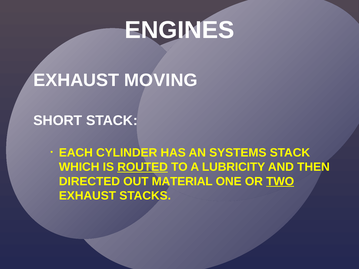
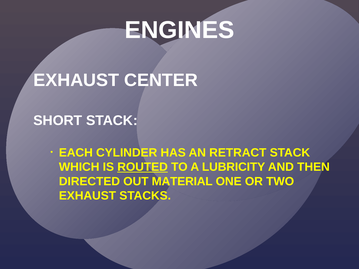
MOVING: MOVING -> CENTER (161, 80)
SYSTEMS: SYSTEMS -> RETRACT (238, 153)
TWO underline: present -> none (280, 181)
